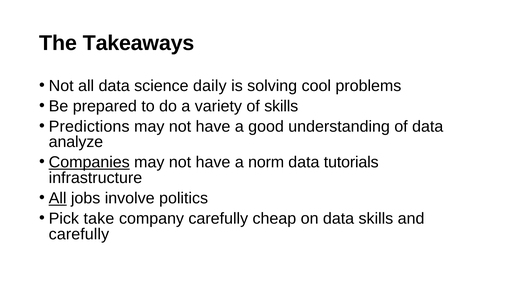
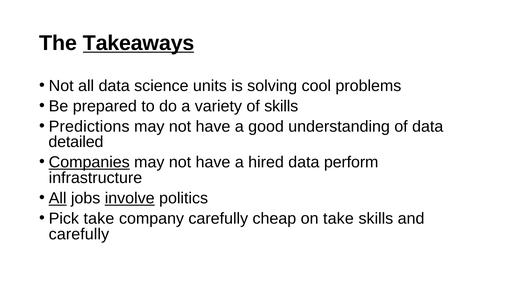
Takeaways underline: none -> present (139, 43)
daily: daily -> units (210, 86)
analyze: analyze -> detailed (76, 142)
norm: norm -> hired (266, 163)
tutorials: tutorials -> perform (351, 163)
involve underline: none -> present (130, 199)
on data: data -> take (338, 219)
